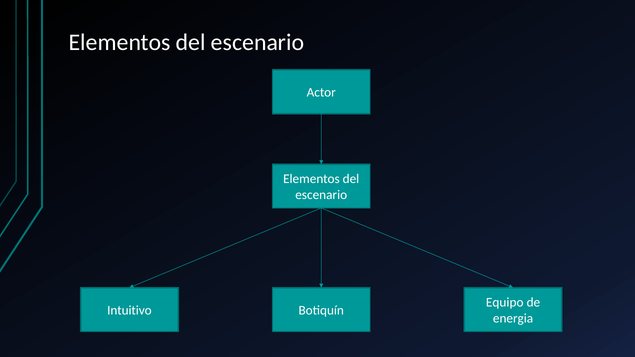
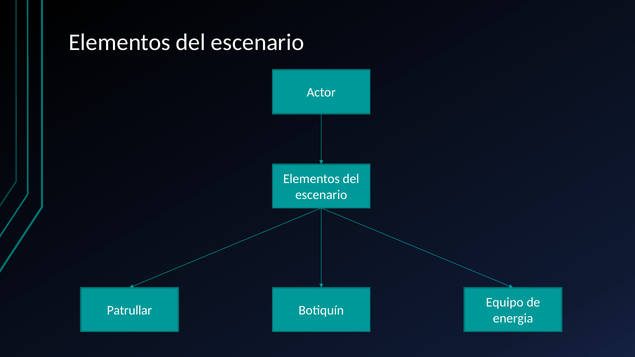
Intuitivo: Intuitivo -> Patrullar (129, 311)
